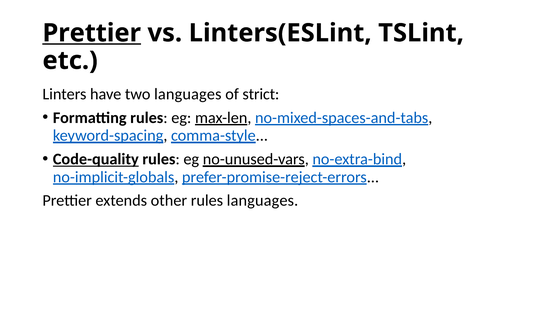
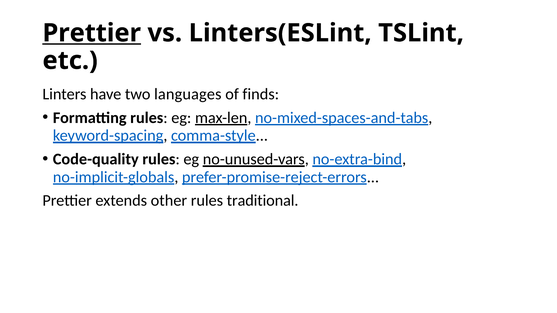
strict: strict -> finds (261, 94)
Code-quality underline: present -> none (96, 159)
rules languages: languages -> traditional (263, 201)
